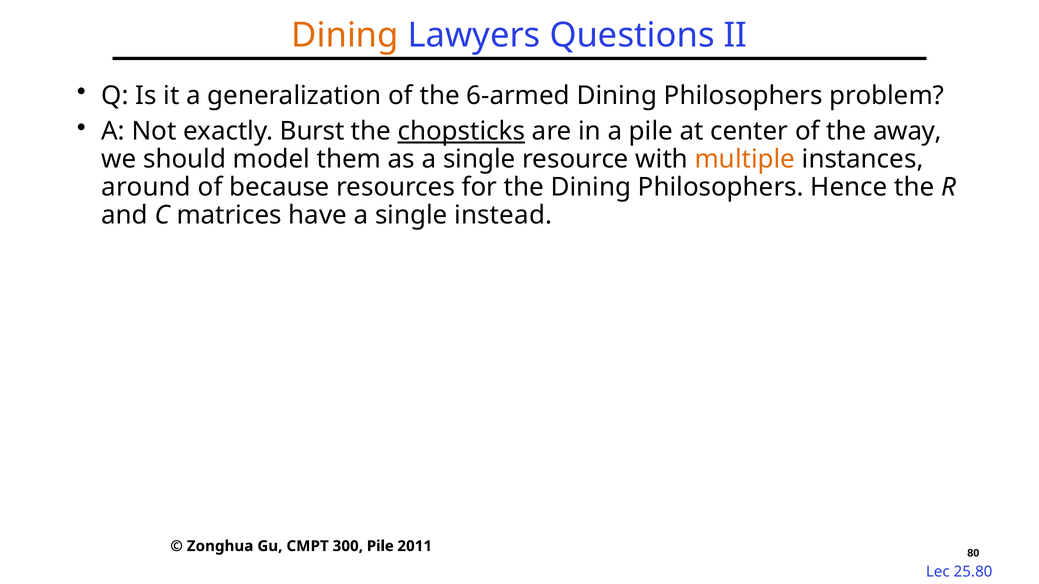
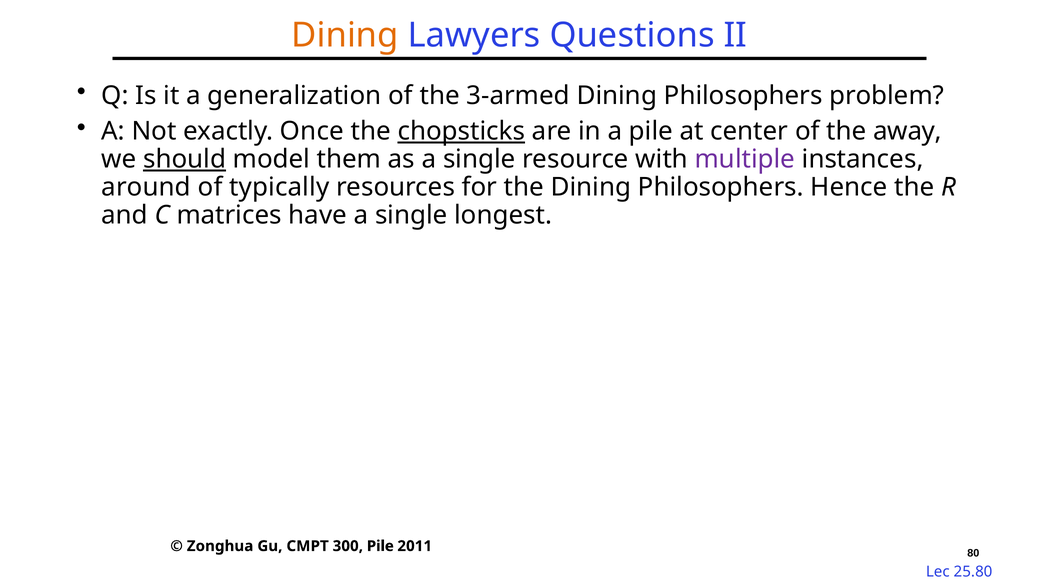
6-armed: 6-armed -> 3-armed (518, 96)
Burst: Burst -> Once (312, 131)
should underline: none -> present (185, 159)
multiple colour: orange -> purple (745, 159)
because: because -> typically (279, 187)
instead: instead -> longest (503, 216)
